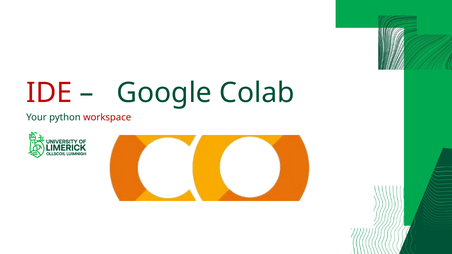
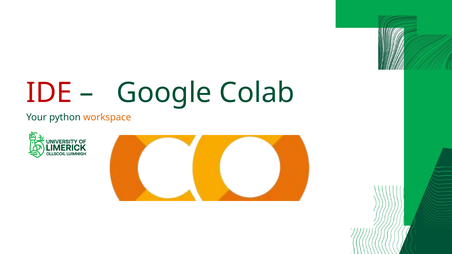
workspace colour: red -> orange (107, 118)
